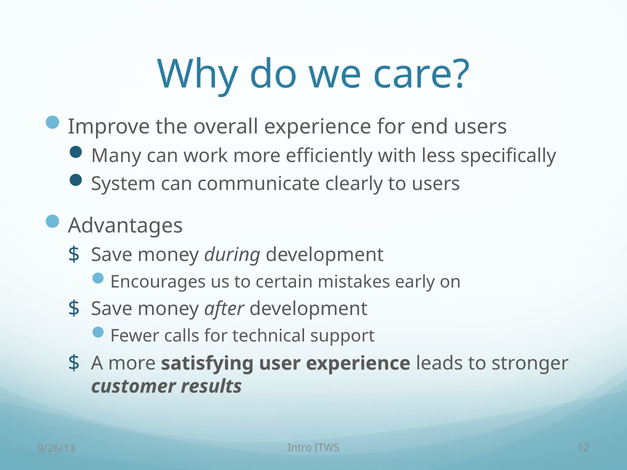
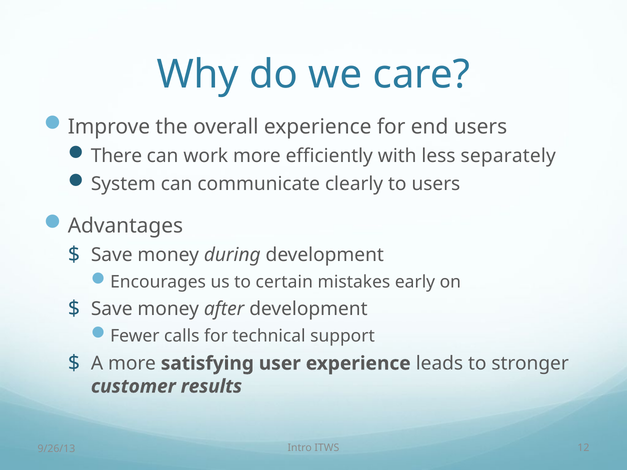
Many: Many -> There (116, 156)
specifically: specifically -> separately (508, 156)
